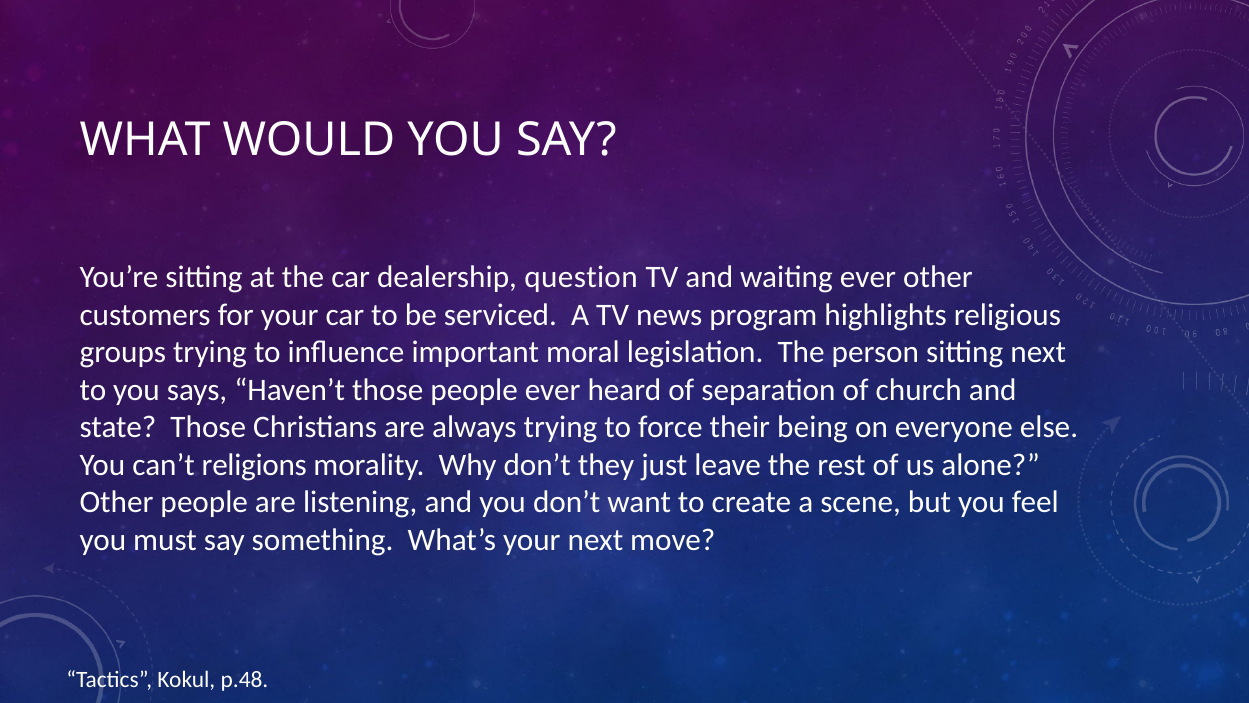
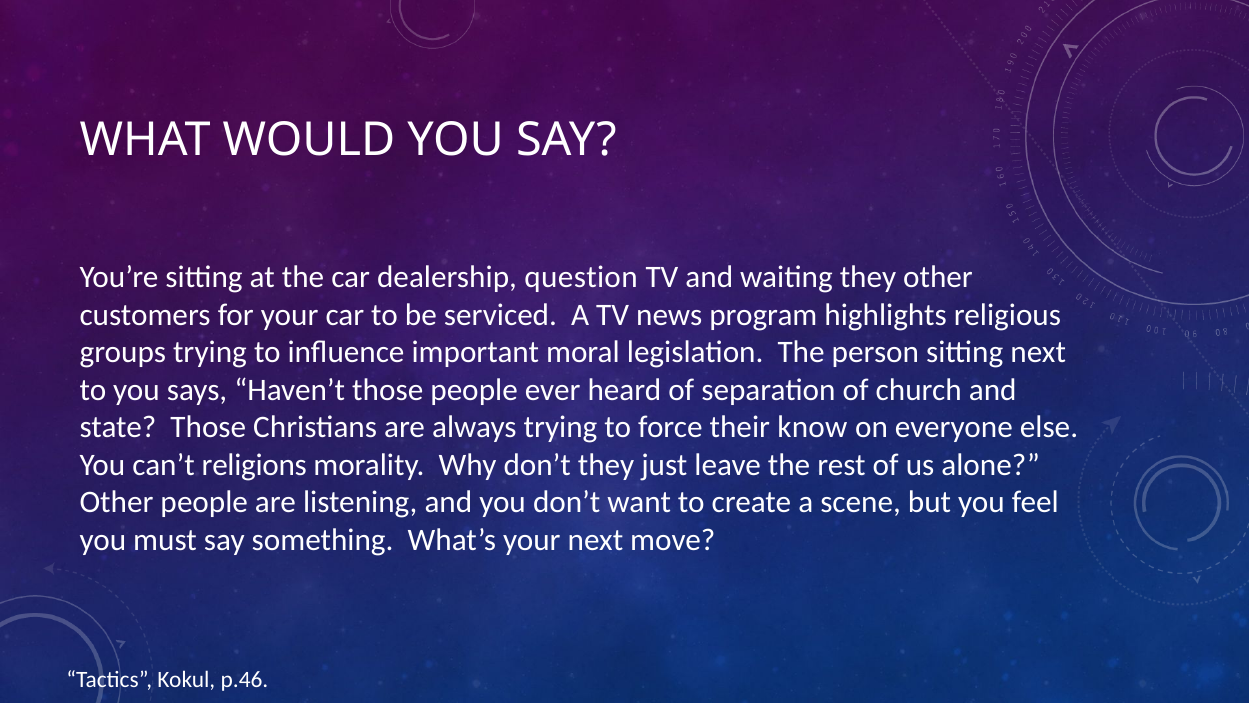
waiting ever: ever -> they (868, 277)
being: being -> know (812, 427)
p.48: p.48 -> p.46 (245, 680)
